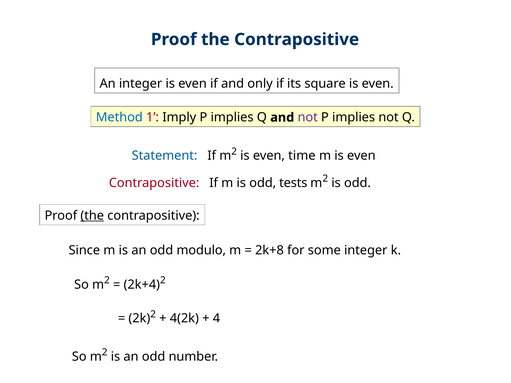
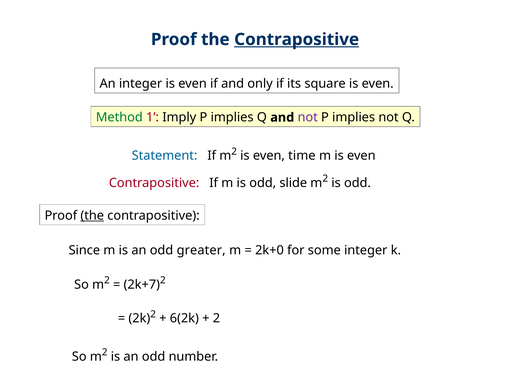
Contrapositive underline: none -> present (297, 39)
Method colour: blue -> green (119, 118)
tests: tests -> slide (293, 183)
modulo: modulo -> greater (201, 250)
2k+8: 2k+8 -> 2k+0 (269, 250)
2k+4: 2k+4 -> 2k+7 (142, 285)
4(2k: 4(2k -> 6(2k (184, 318)
4: 4 -> 2 (216, 318)
